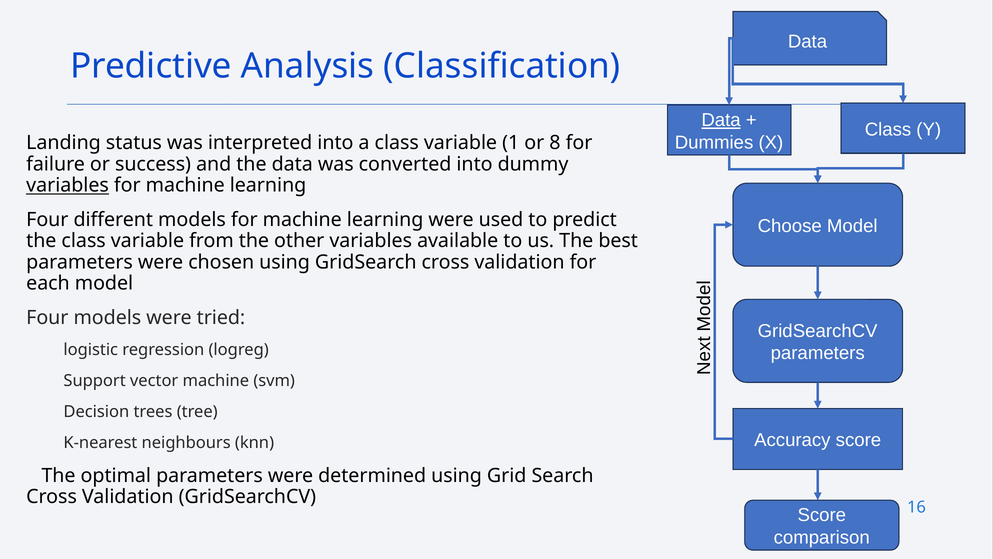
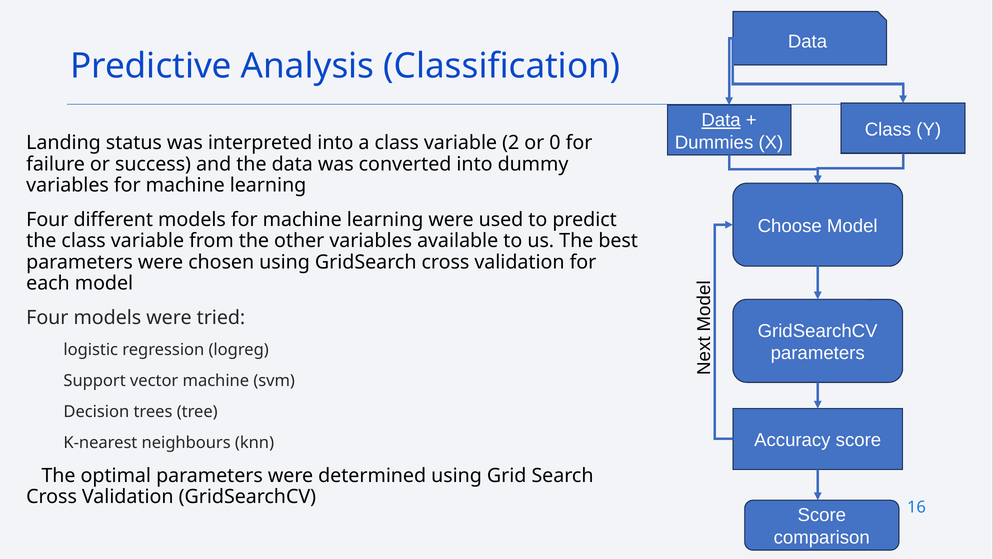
1: 1 -> 2 (511, 143)
8: 8 -> 0 (555, 143)
variables underline: present -> none (68, 185)
